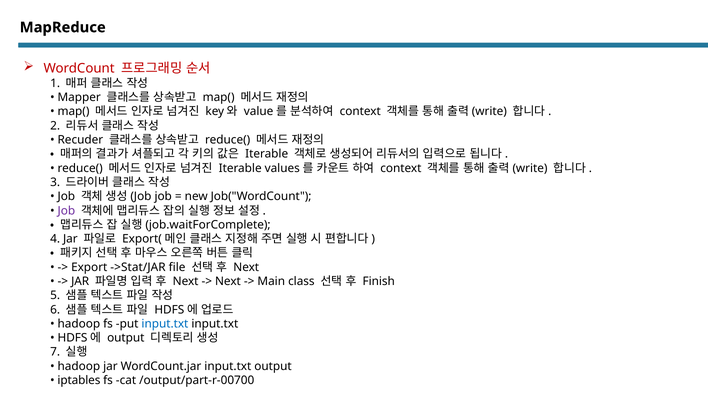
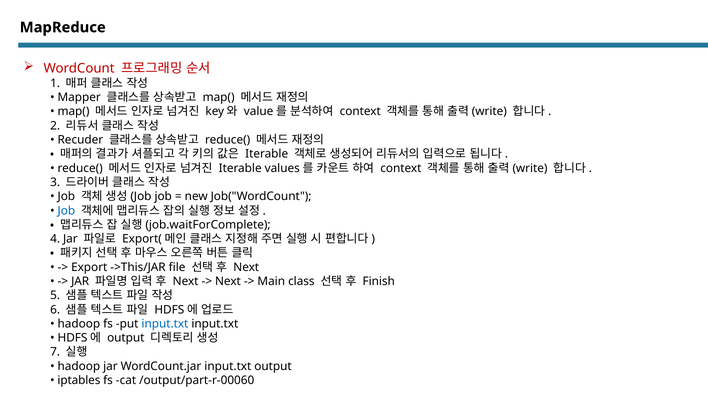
Job colour: purple -> blue (66, 211)
->Stat/JAR: ->Stat/JAR -> ->This/JAR (138, 267)
/output/part-r-00700: /output/part-r-00700 -> /output/part-r-00060 (197, 381)
